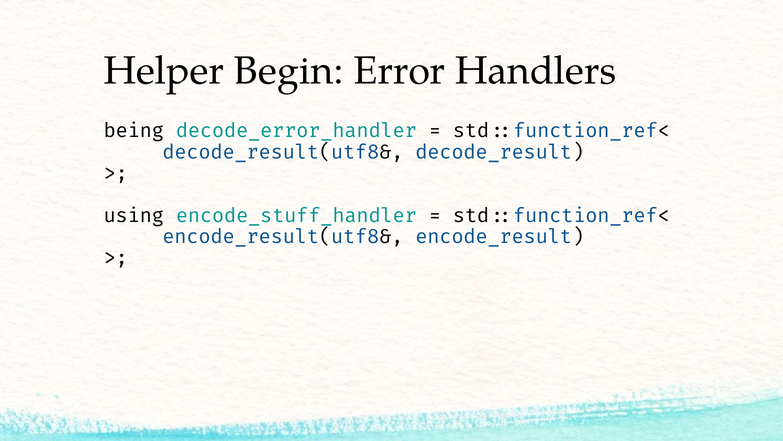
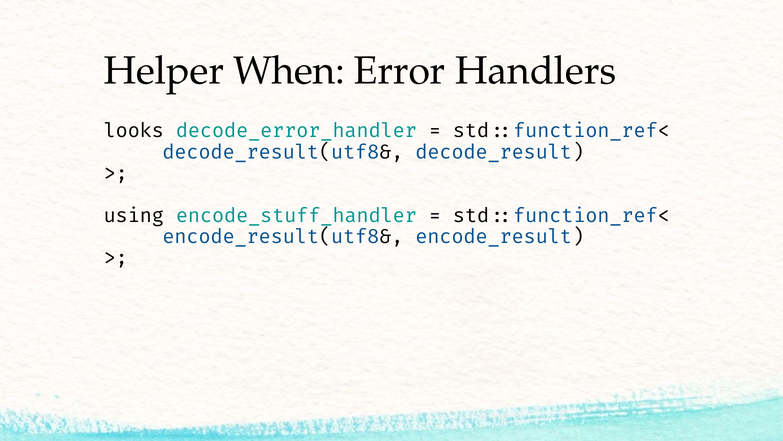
Begin: Begin -> When (289, 71)
being: being -> looks (134, 131)
